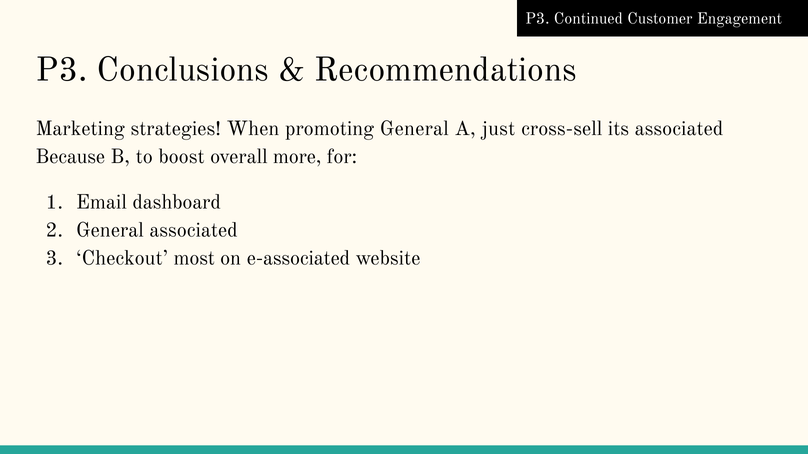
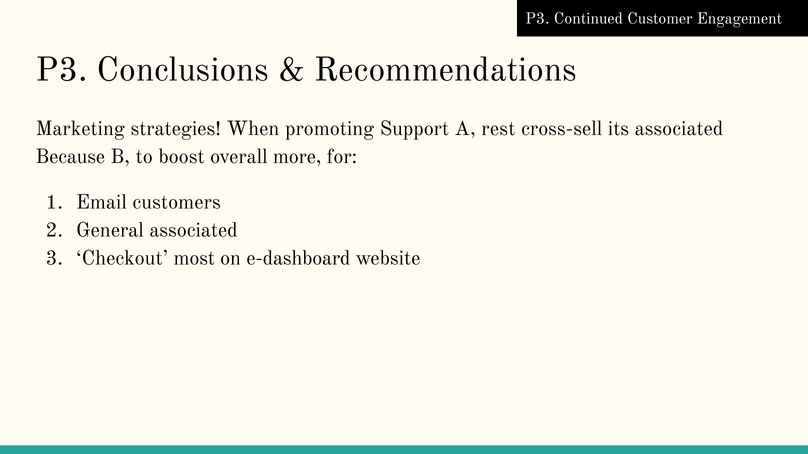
promoting General: General -> Support (414, 129)
just: just -> rest (498, 129)
dashboard: dashboard -> customers (177, 202)
e-associated: e-associated -> e-dashboard (298, 258)
